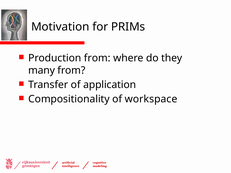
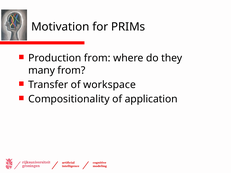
application: application -> workspace (110, 85)
workspace: workspace -> application (151, 99)
